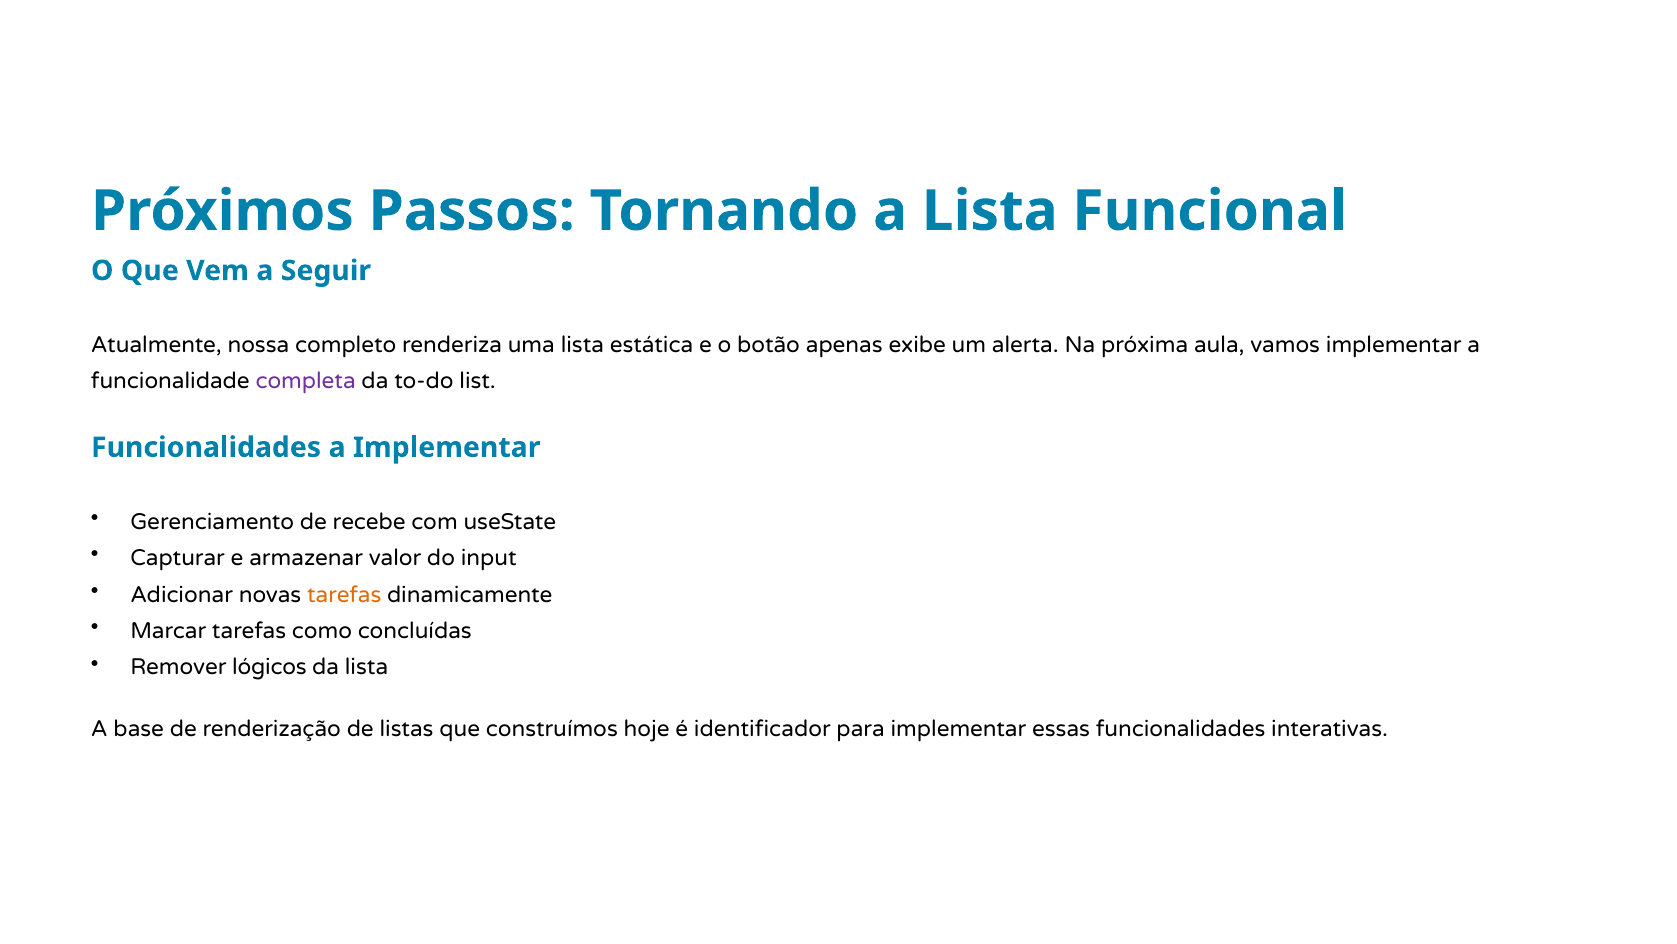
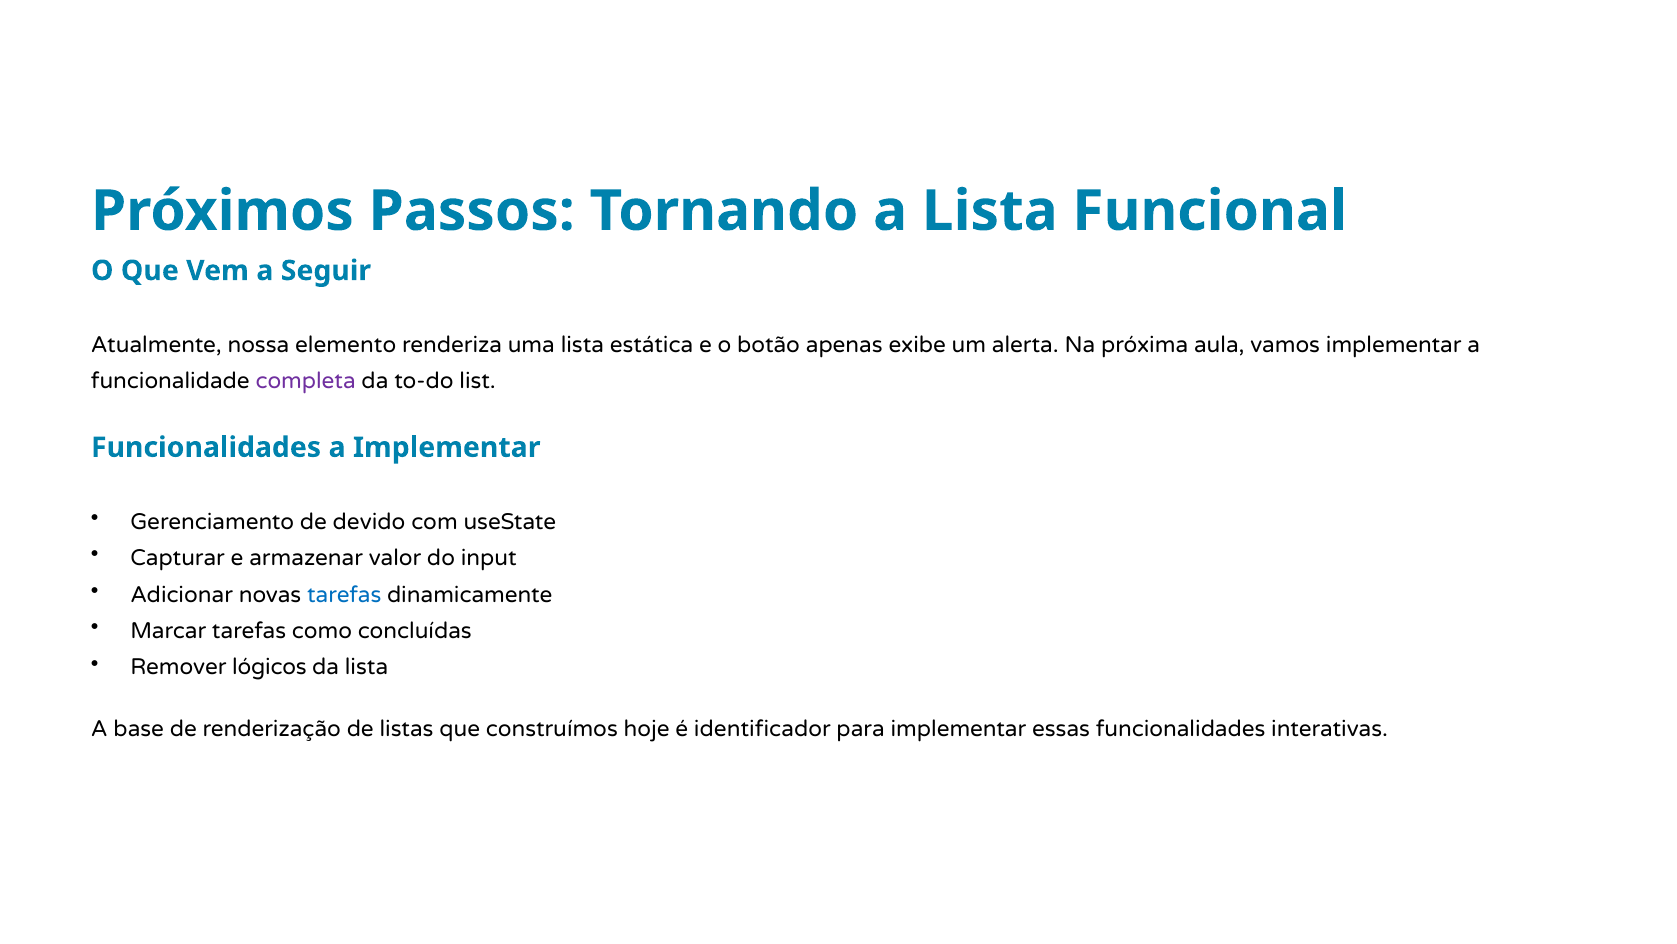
completo: completo -> elemento (346, 345)
recebe: recebe -> devido (369, 521)
tarefas colour: orange -> blue (344, 594)
